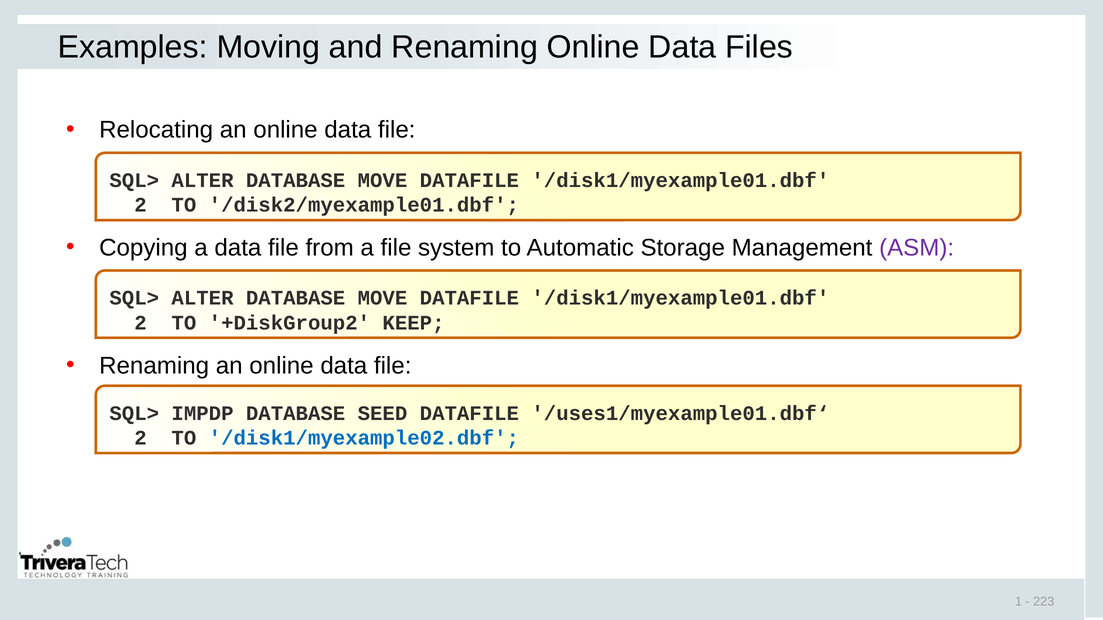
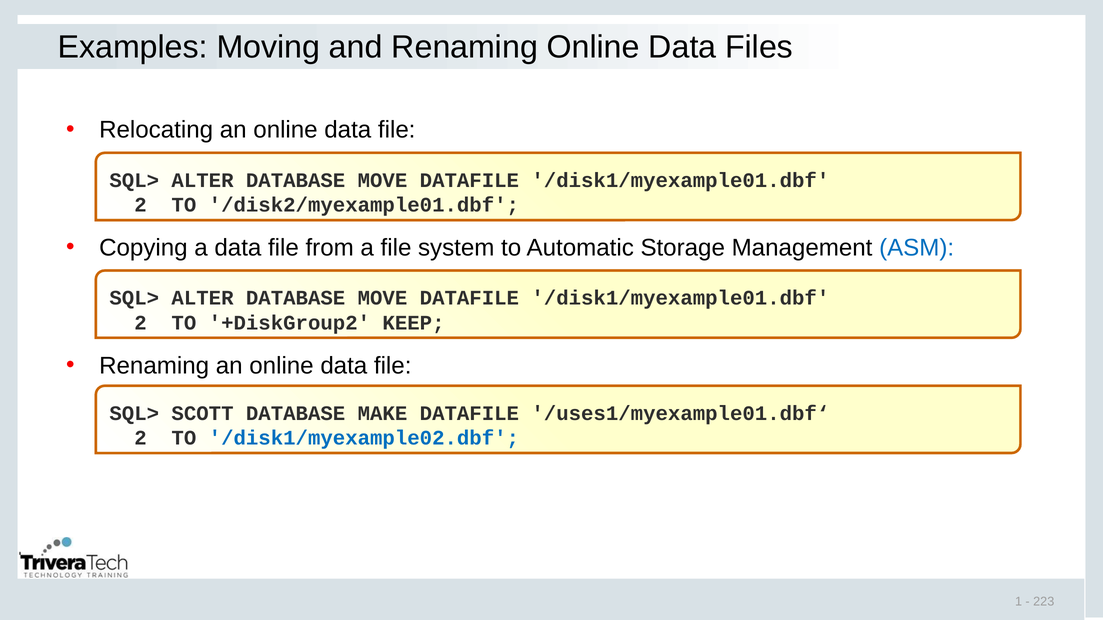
ASM colour: purple -> blue (917, 248)
IMPDP: IMPDP -> SCOTT (203, 414)
SEED: SEED -> MAKE (382, 414)
